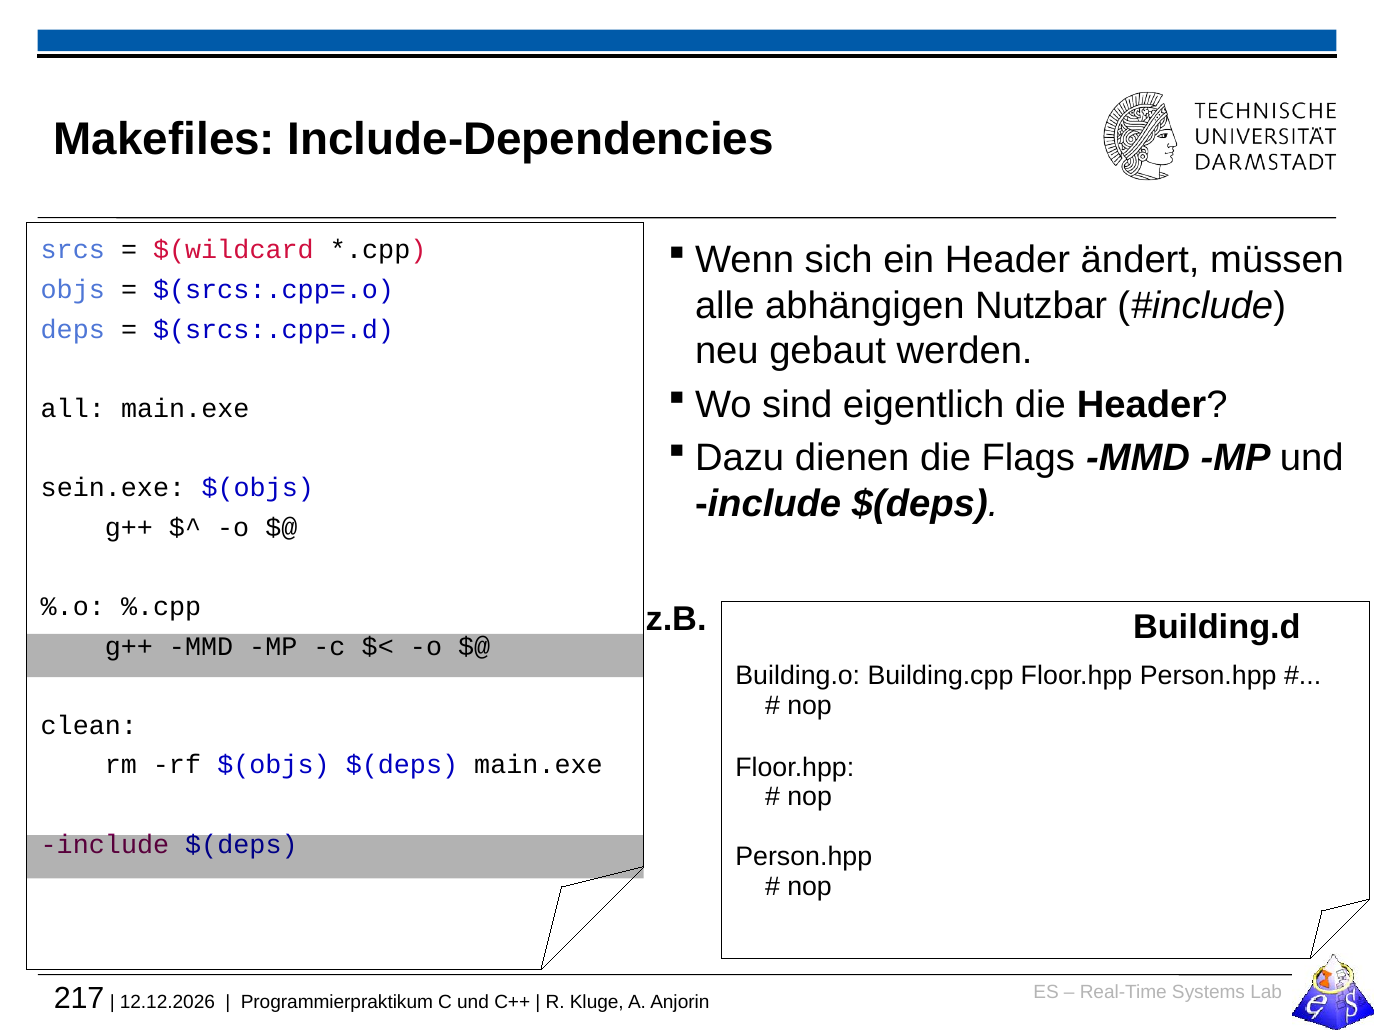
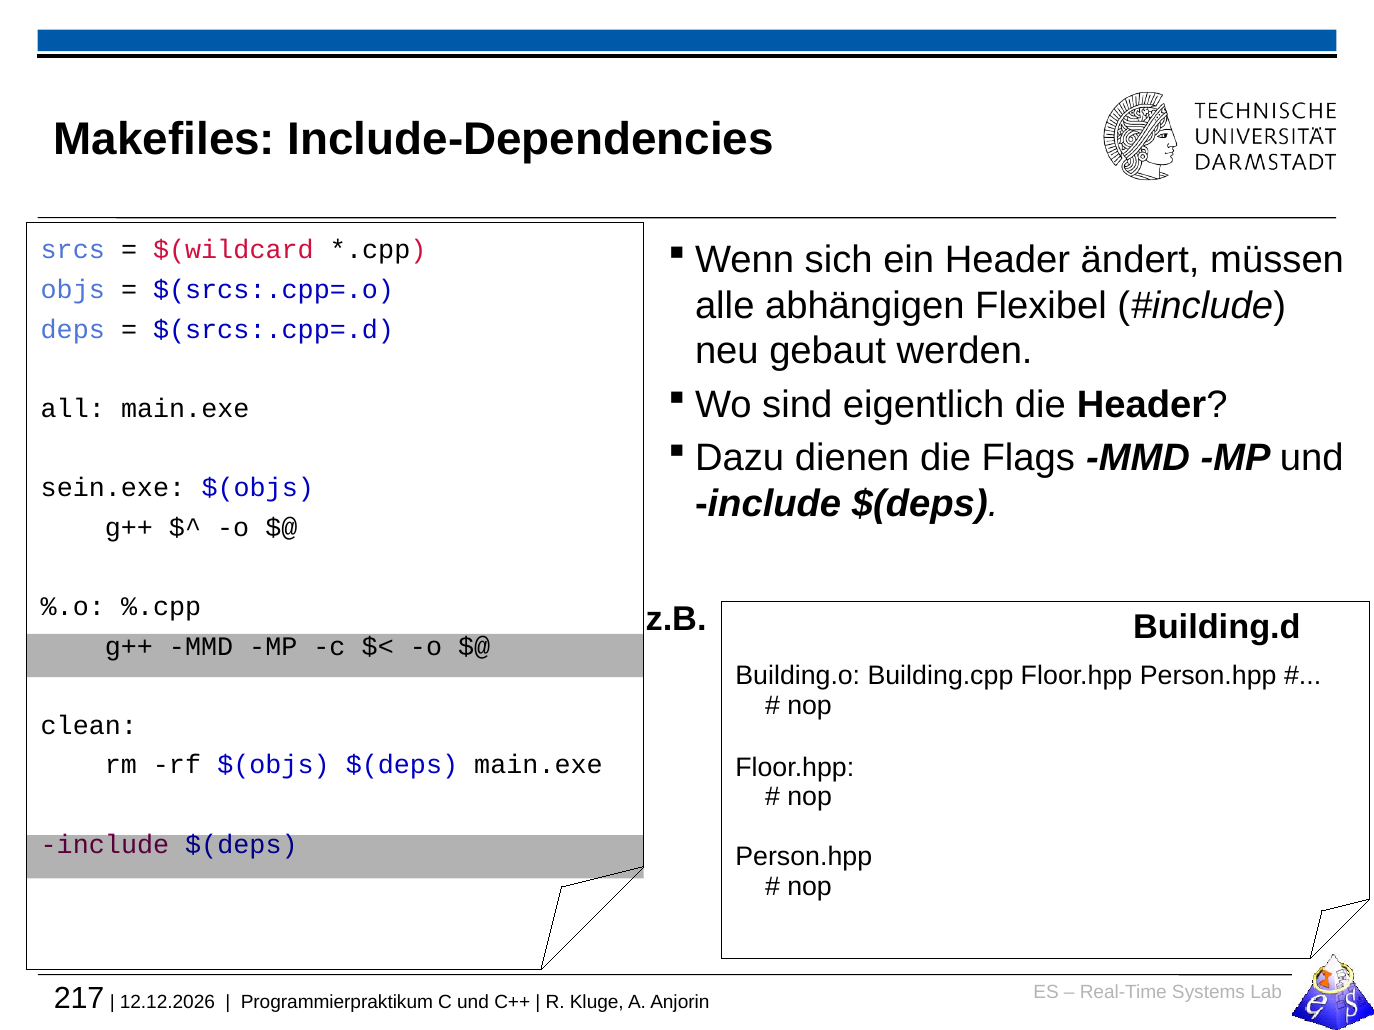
Nutzbar: Nutzbar -> Flexibel (1041, 306)
